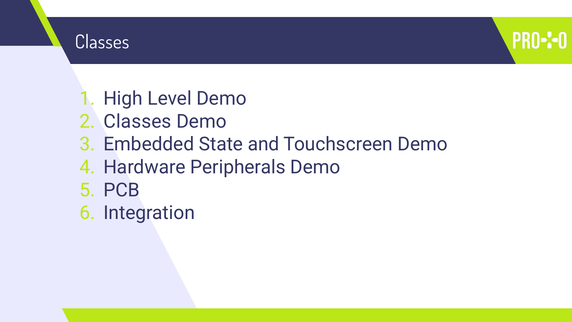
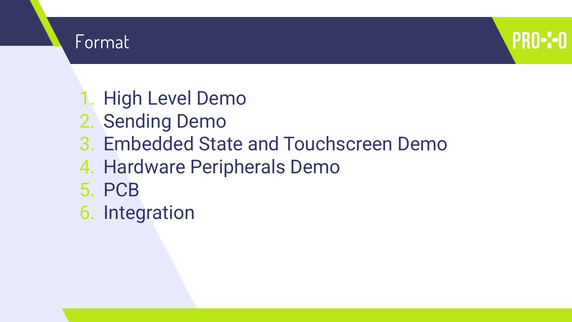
Classes: Classes -> Format (102, 42)
Classes: Classes -> Sending (138, 121)
